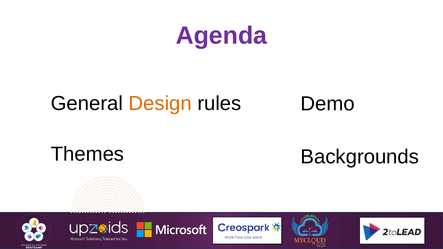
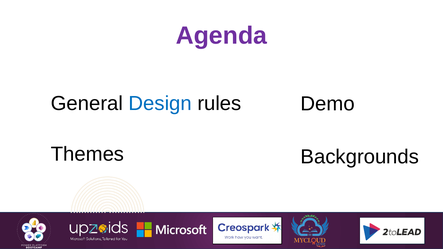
Design colour: orange -> blue (160, 103)
